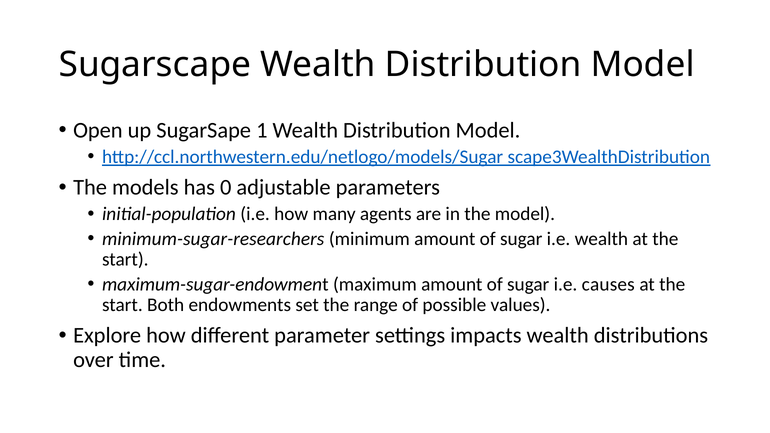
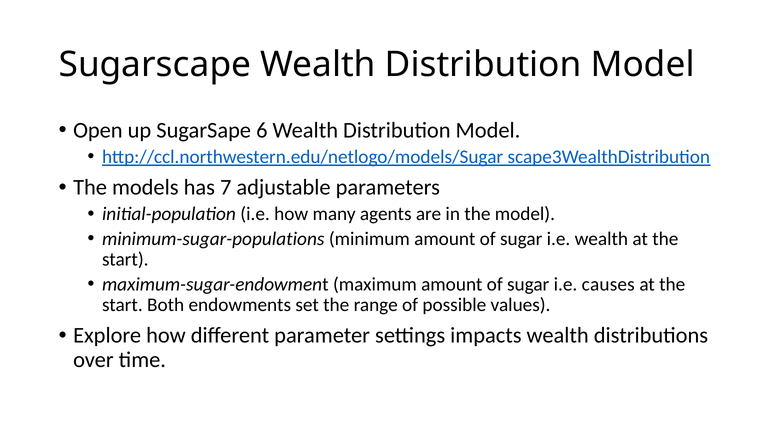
1: 1 -> 6 (262, 130)
0: 0 -> 7 (226, 188)
minimum-sugar-researchers: minimum-sugar-researchers -> minimum-sugar-populations (213, 239)
